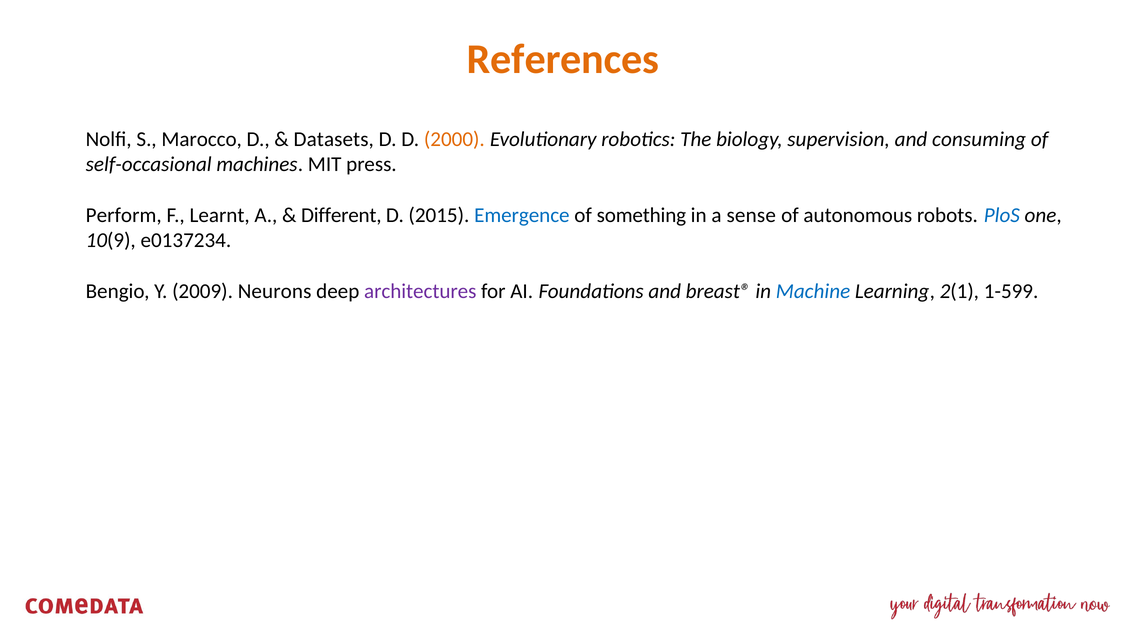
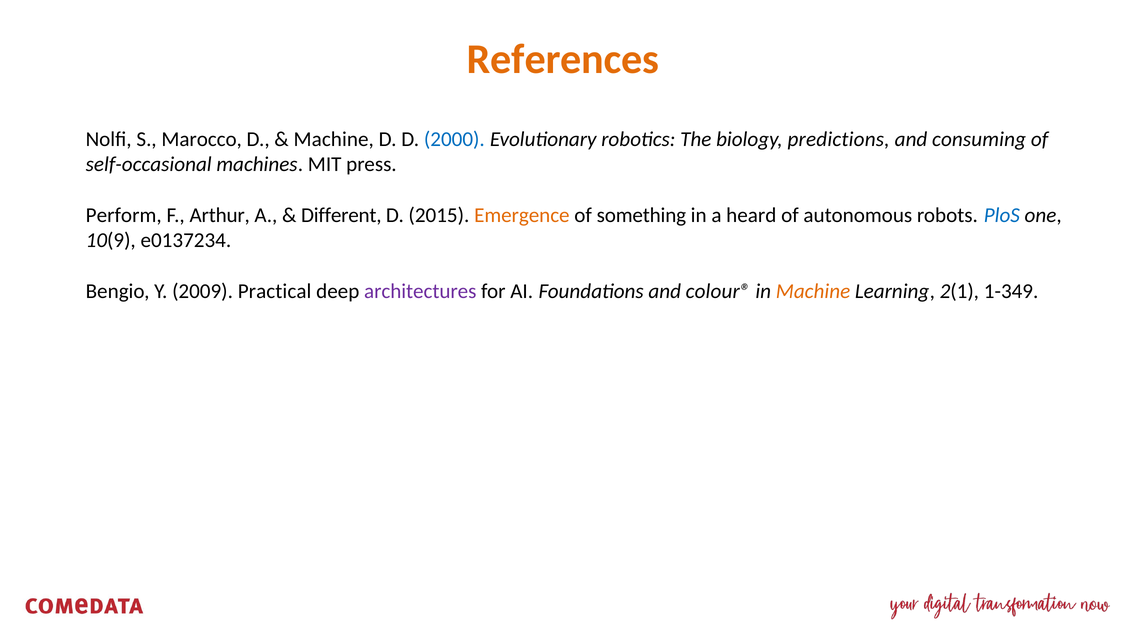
Datasets: Datasets -> Machine (334, 139)
2000 colour: orange -> blue (454, 139)
supervision: supervision -> predictions (839, 139)
Learnt: Learnt -> Arthur (220, 215)
Emergence colour: blue -> orange (522, 215)
sense: sense -> heard (751, 215)
Neurons: Neurons -> Practical (275, 291)
breast®: breast® -> colour® (718, 291)
Machine colour: blue -> orange (813, 291)
1-599: 1-599 -> 1-349 (1011, 291)
